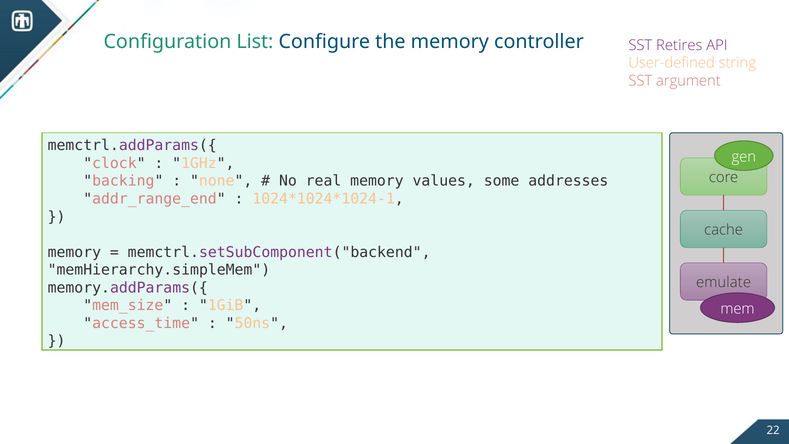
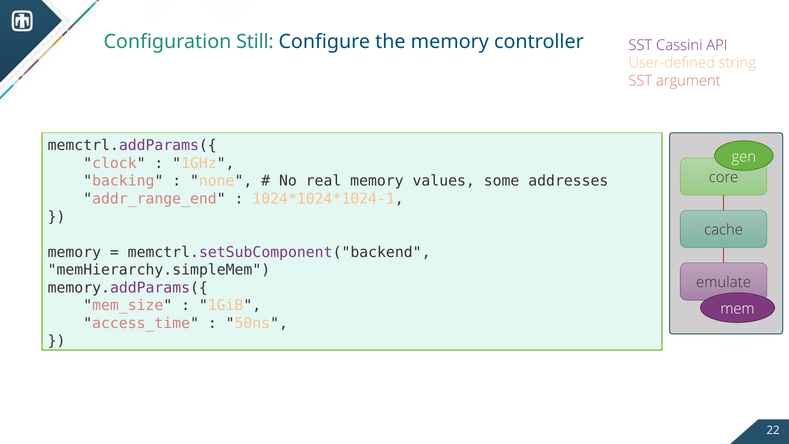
List: List -> Still (255, 42)
Retires: Retires -> Cassini (679, 45)
